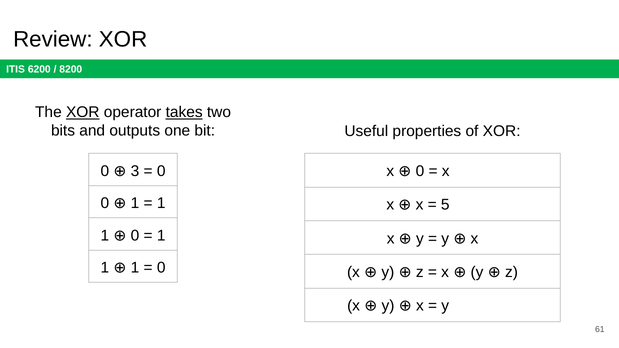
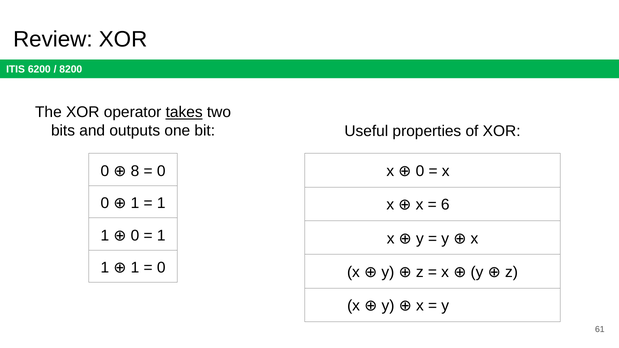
XOR underline: present -> none (83, 112)
3: 3 -> 8 (135, 171)
5: 5 -> 6 (445, 205)
